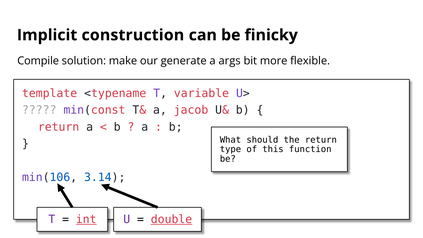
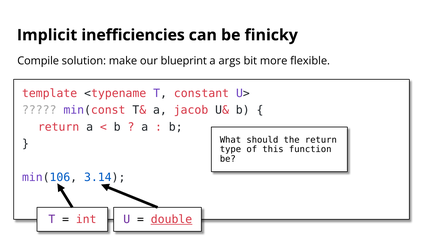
construction: construction -> inefficiencies (133, 35)
generate: generate -> blueprint (184, 61)
variable: variable -> constant (201, 93)
int underline: present -> none (86, 219)
